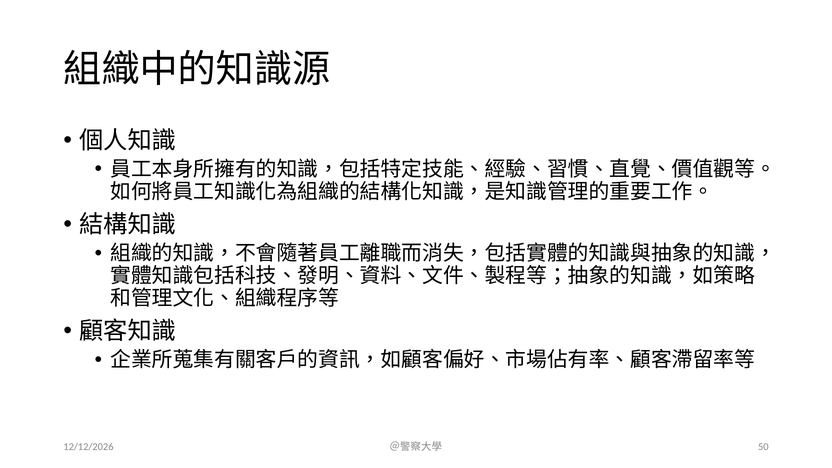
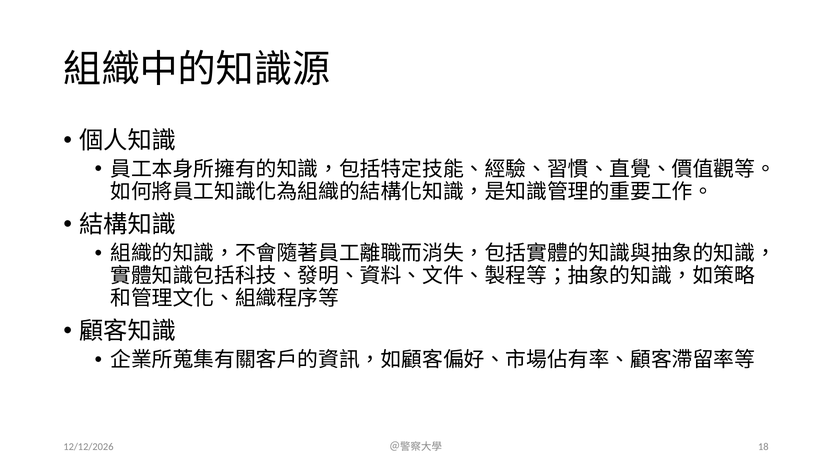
50: 50 -> 18 (763, 447)
